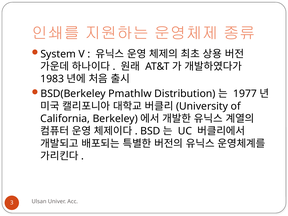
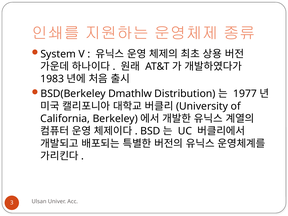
Pmathlw: Pmathlw -> Dmathlw (130, 94)
